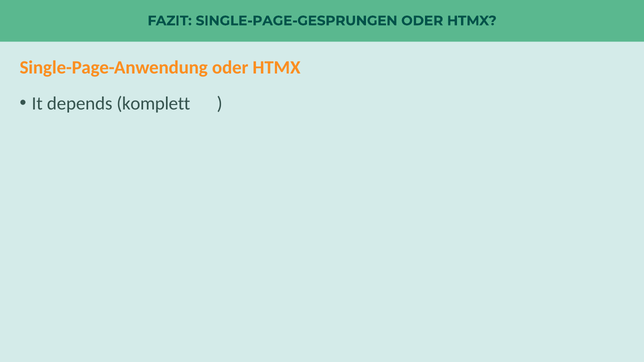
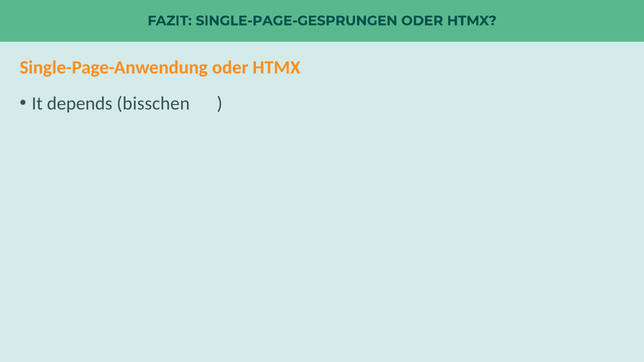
komplett: komplett -> bisschen (153, 104)
